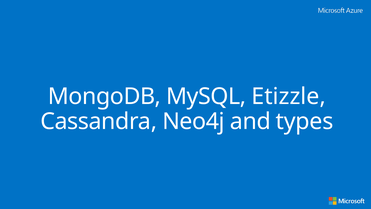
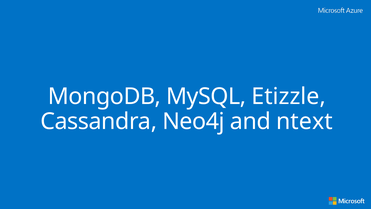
types: types -> ntext (304, 121)
